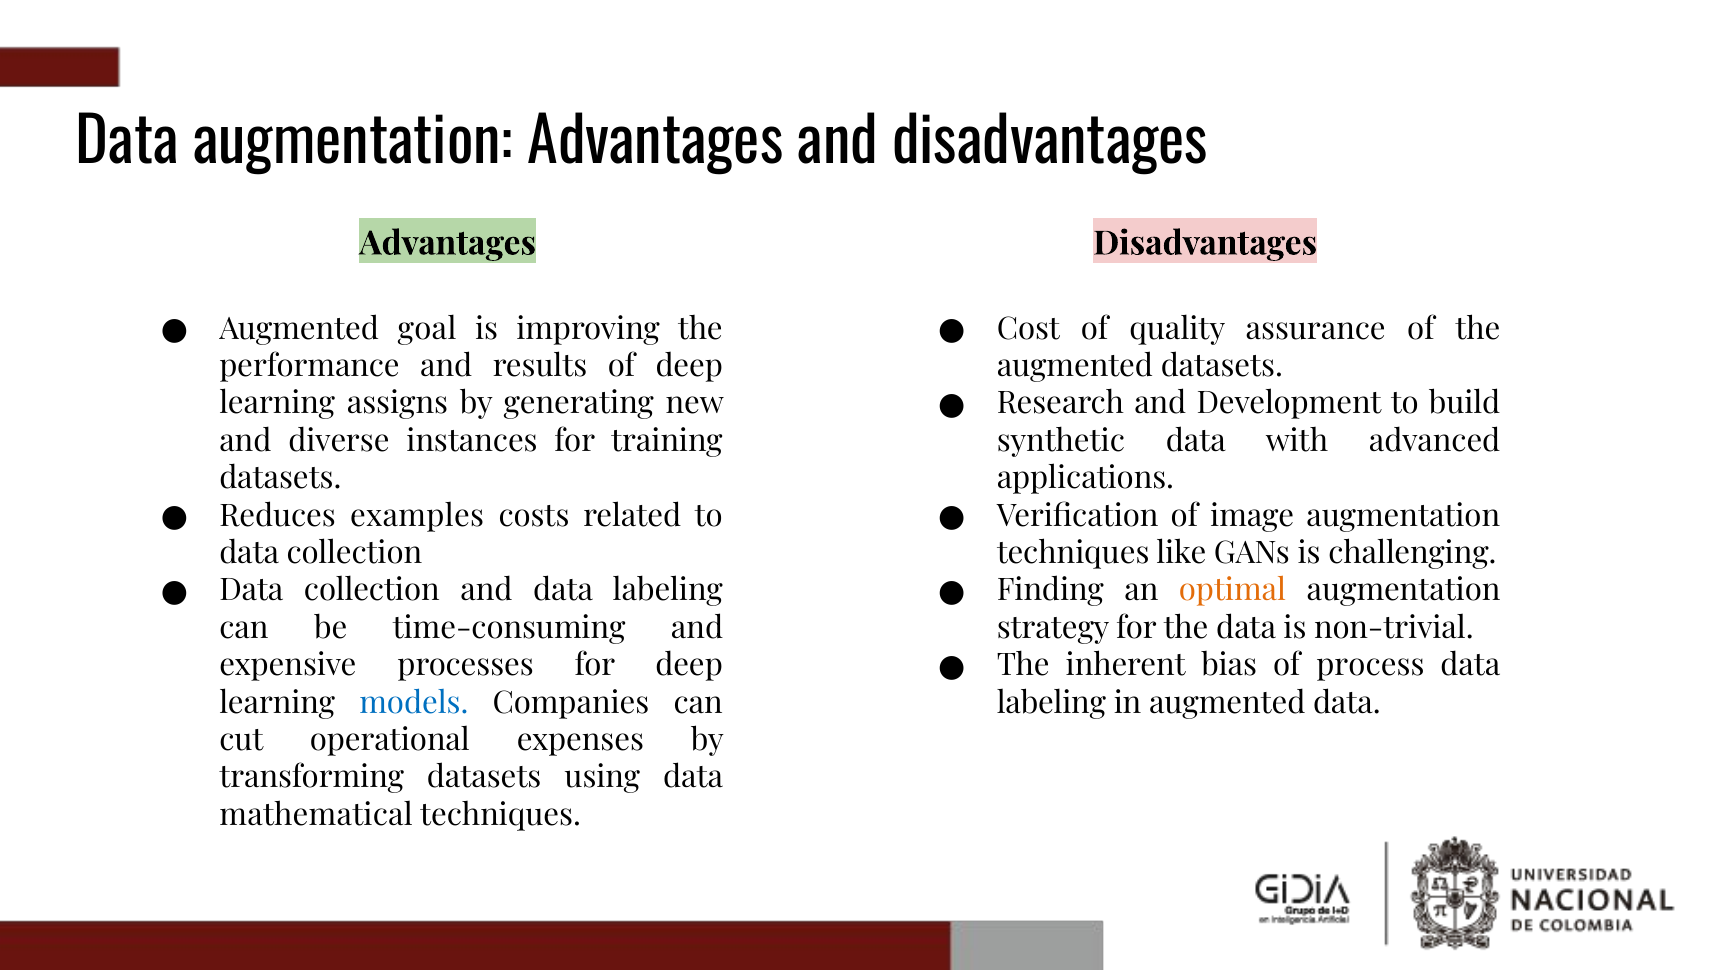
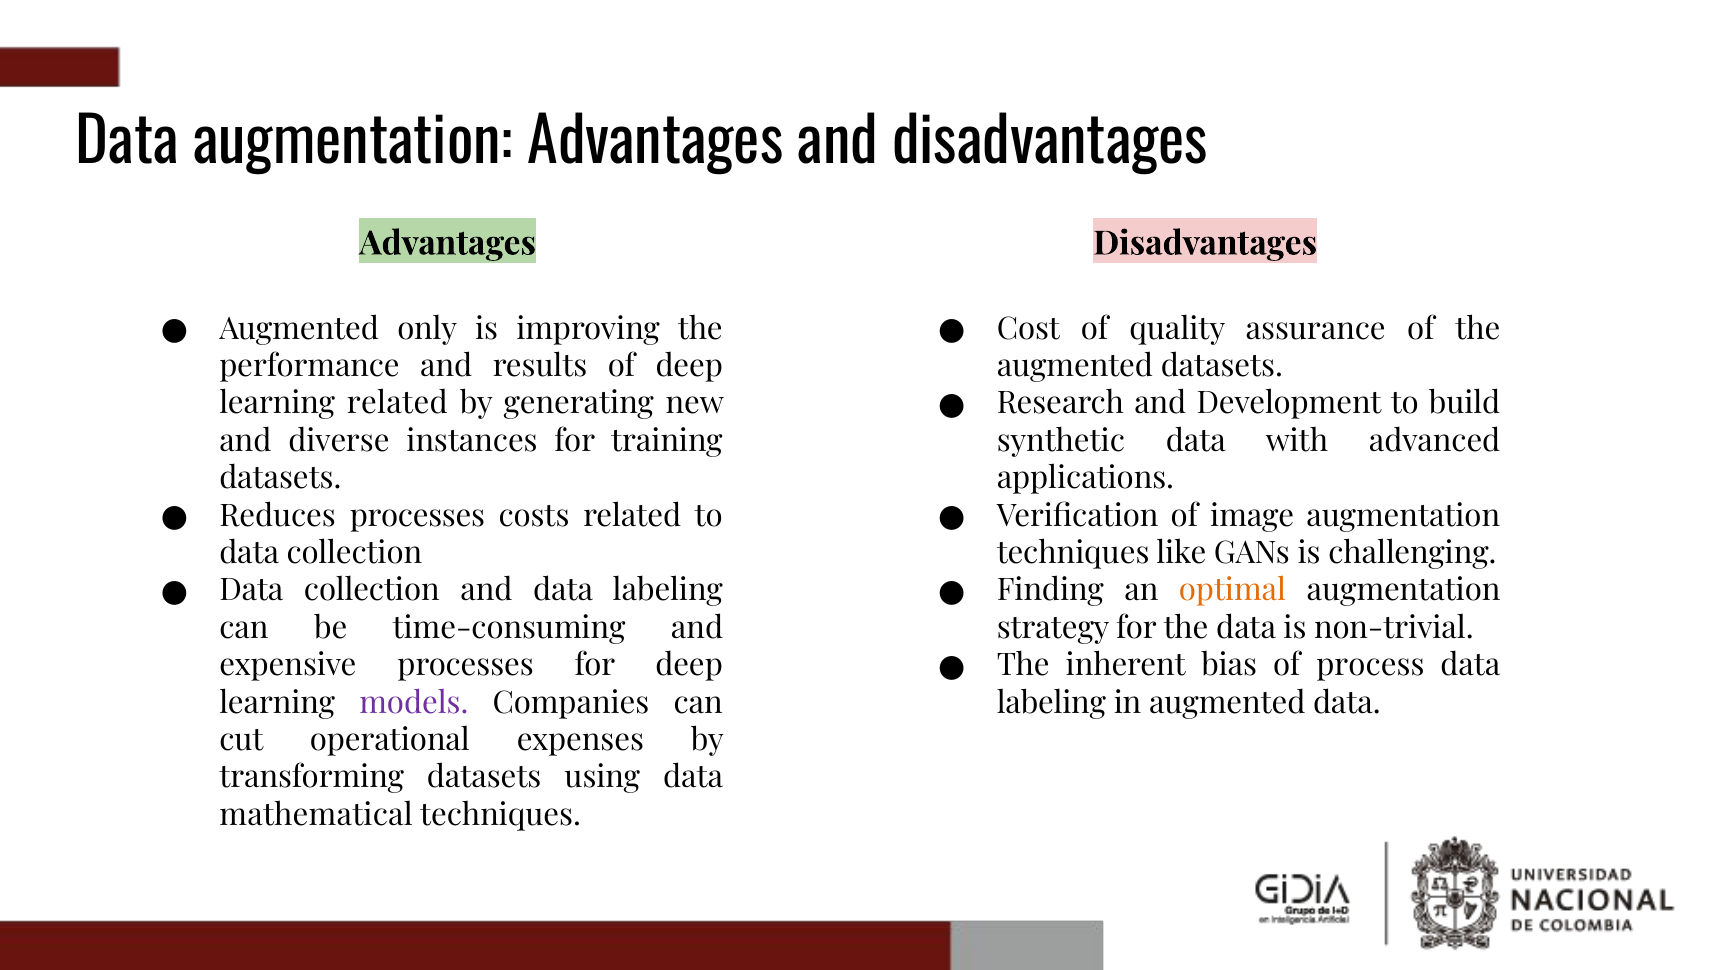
goal: goal -> only (427, 329)
learning assigns: assigns -> related (397, 403)
Reduces examples: examples -> processes (417, 516)
models colour: blue -> purple (414, 703)
